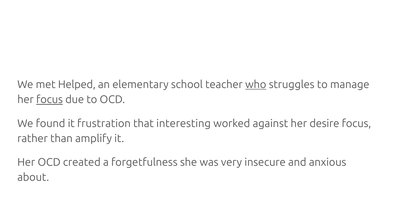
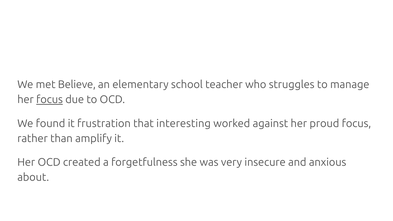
Helped: Helped -> Believe (77, 85)
who underline: present -> none (256, 85)
desire: desire -> proud (324, 123)
